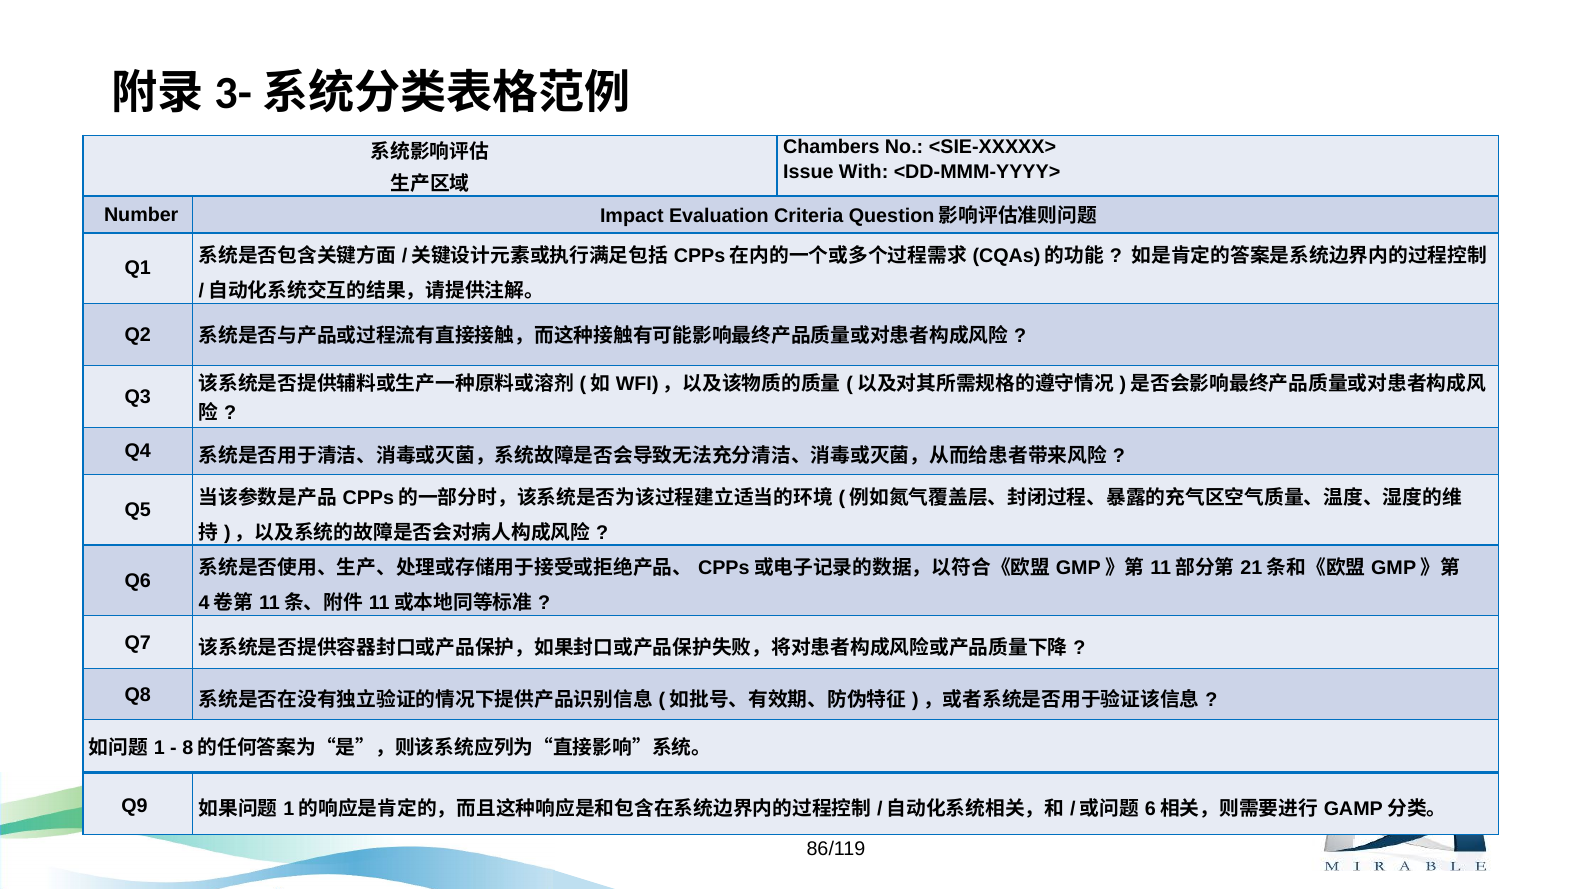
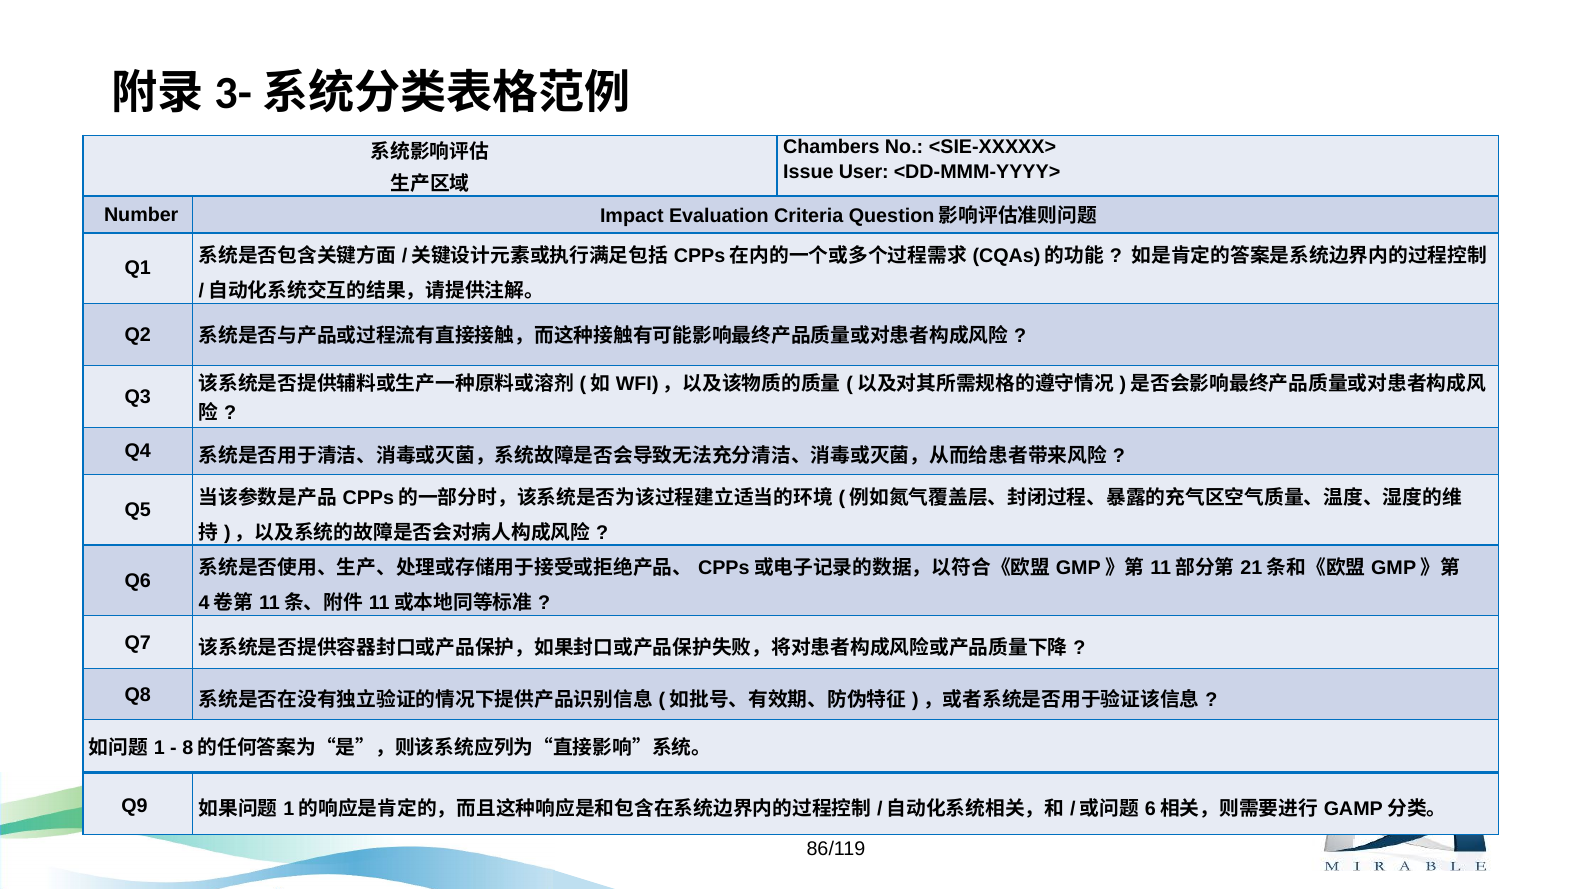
With: With -> User (864, 172)
